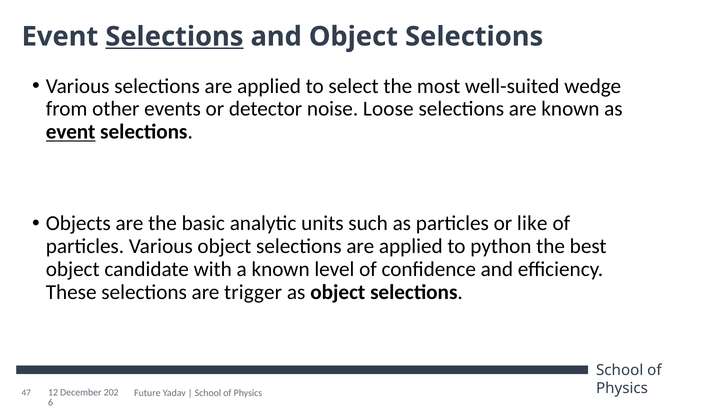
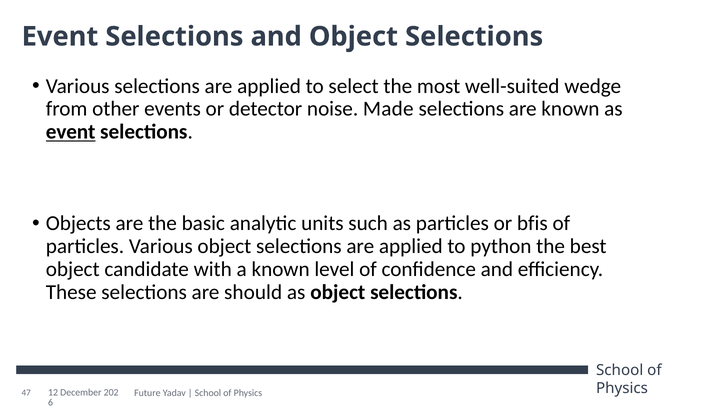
Selections underline: present -> none (174, 37)
Loose: Loose -> Made (388, 109)
like: like -> bfis (532, 223)
trigger: trigger -> should (253, 292)
